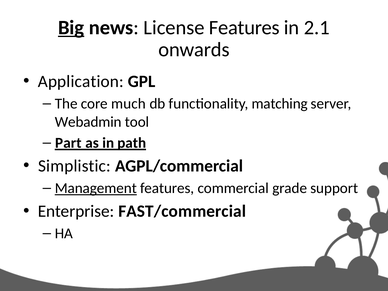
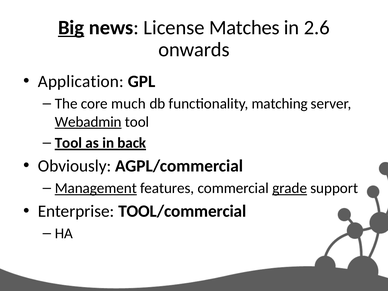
License Features: Features -> Matches (244, 28)
2.1: 2.1 -> 2.6 (317, 28)
Webadmin underline: none -> present (88, 122)
Part: Part -> Tool (68, 143)
path: path -> back (132, 143)
Simplistic: Simplistic -> Obviously (75, 166)
grade underline: none -> present (290, 188)
FAST/commercial: FAST/commercial -> TOOL/commercial (182, 211)
